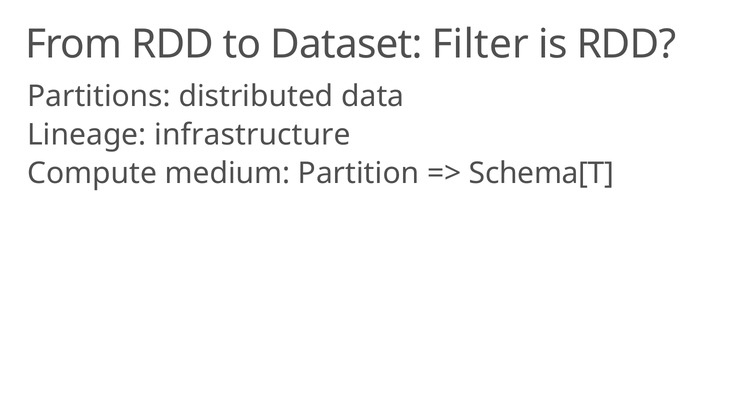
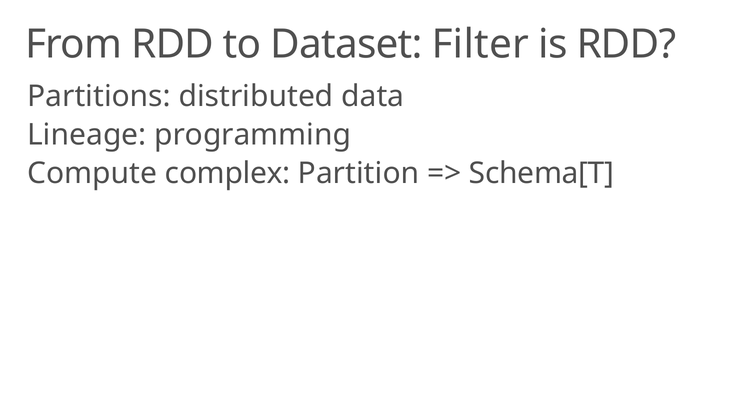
infrastructure: infrastructure -> programming (253, 135)
medium: medium -> complex (228, 173)
